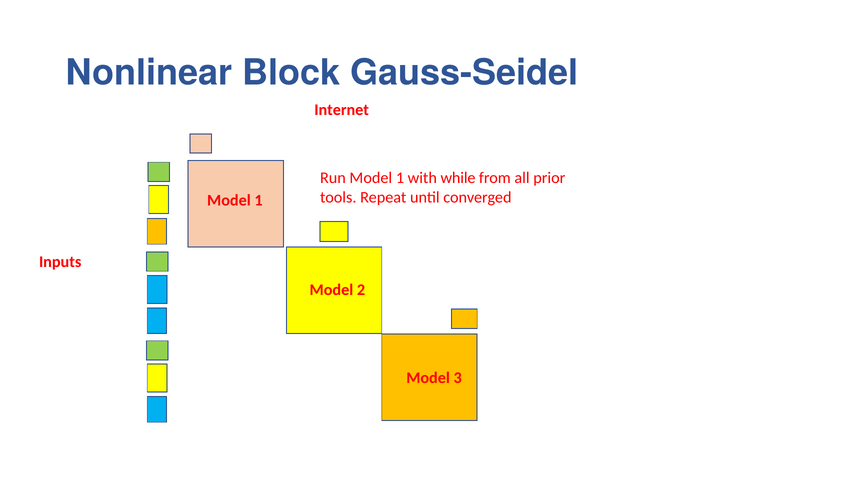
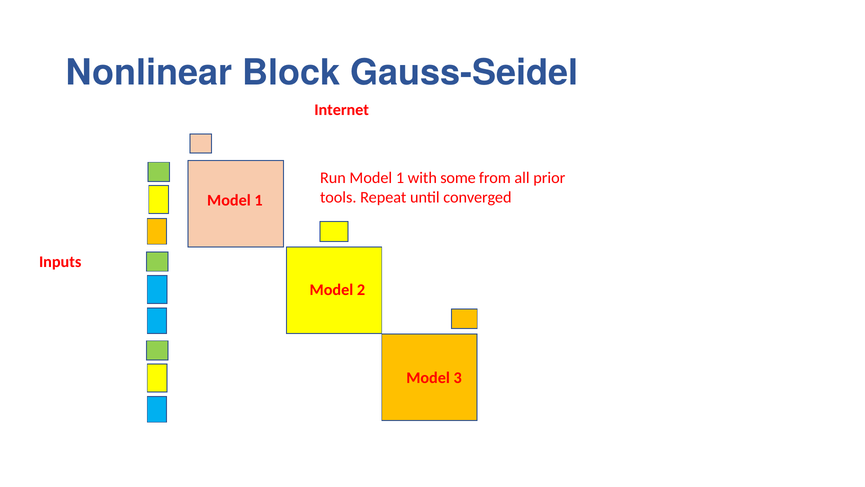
while: while -> some (458, 178)
